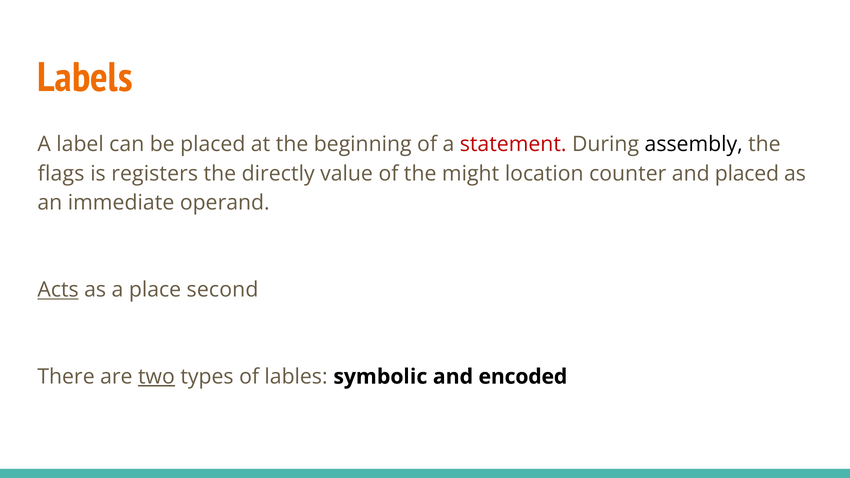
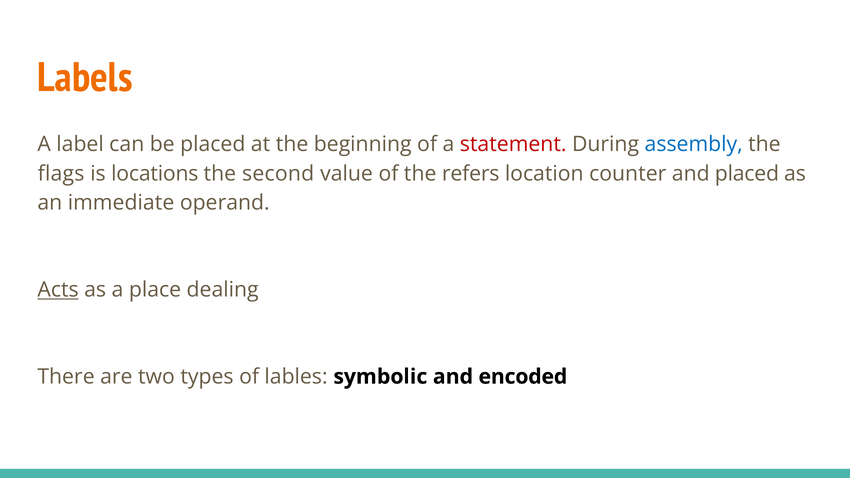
assembly colour: black -> blue (694, 144)
registers: registers -> locations (155, 174)
directly: directly -> second (278, 174)
might: might -> refers (471, 174)
second: second -> dealing (223, 290)
two underline: present -> none (156, 377)
